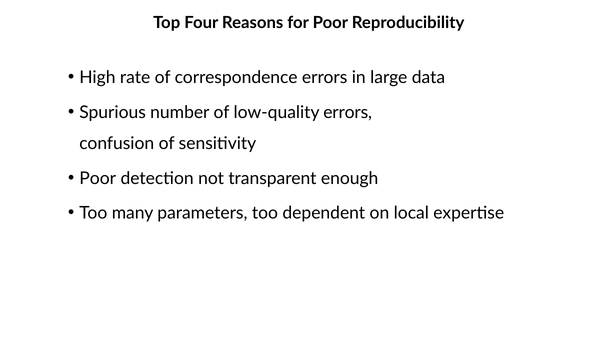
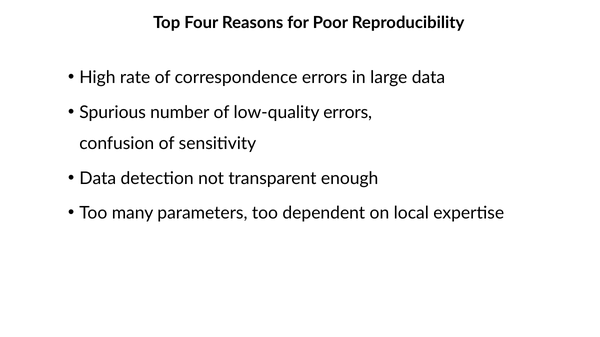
Poor: Poor -> Data (98, 179)
